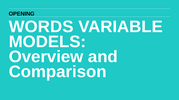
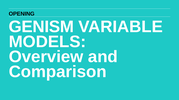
WORDS: WORDS -> GENISM (41, 27)
